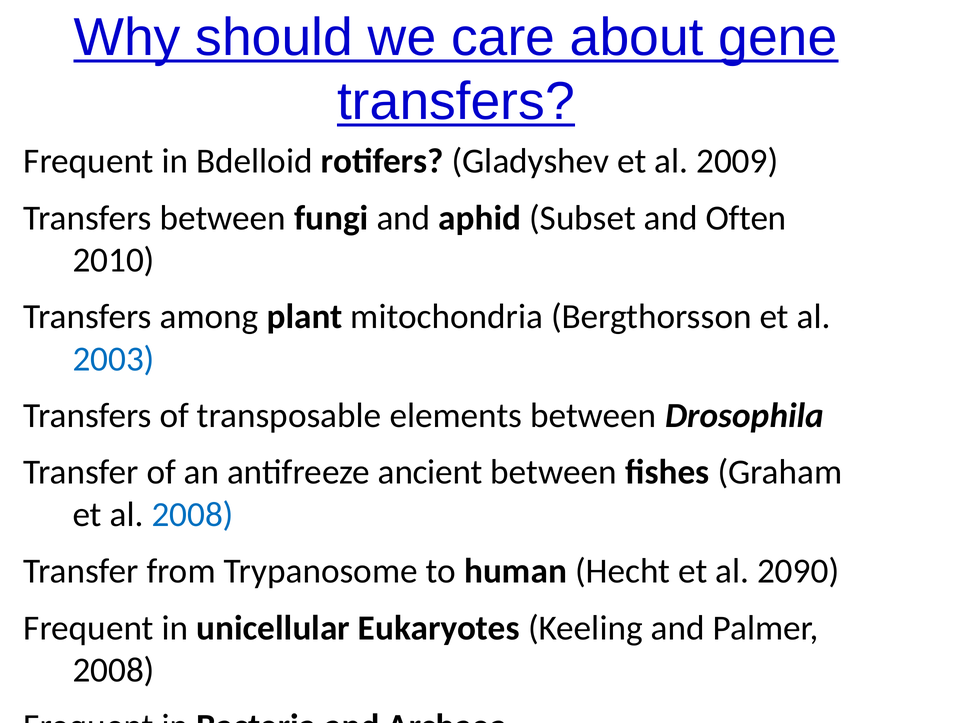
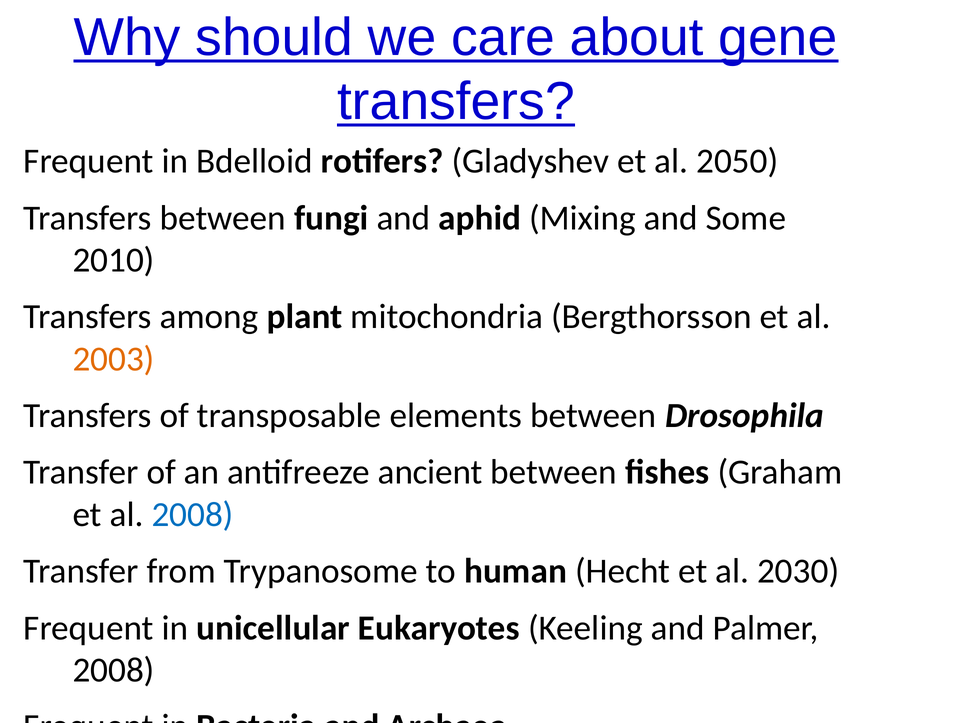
2009: 2009 -> 2050 (737, 161)
Subset: Subset -> Mixing (583, 218)
Often: Often -> Some (746, 218)
2003 colour: blue -> orange (114, 359)
2090: 2090 -> 2030 (798, 572)
